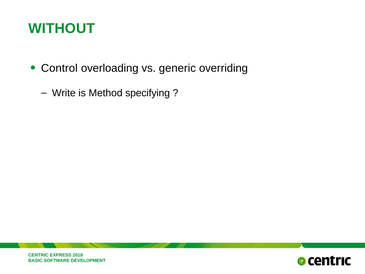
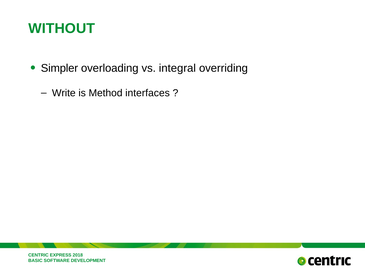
Control: Control -> Simpler (59, 68)
generic: generic -> integral (177, 68)
specifying: specifying -> interfaces (148, 93)
